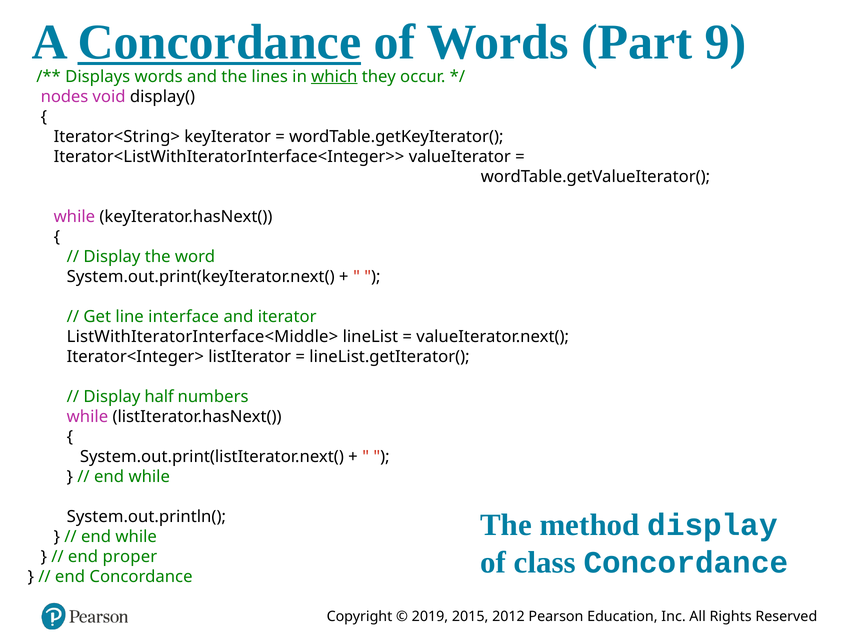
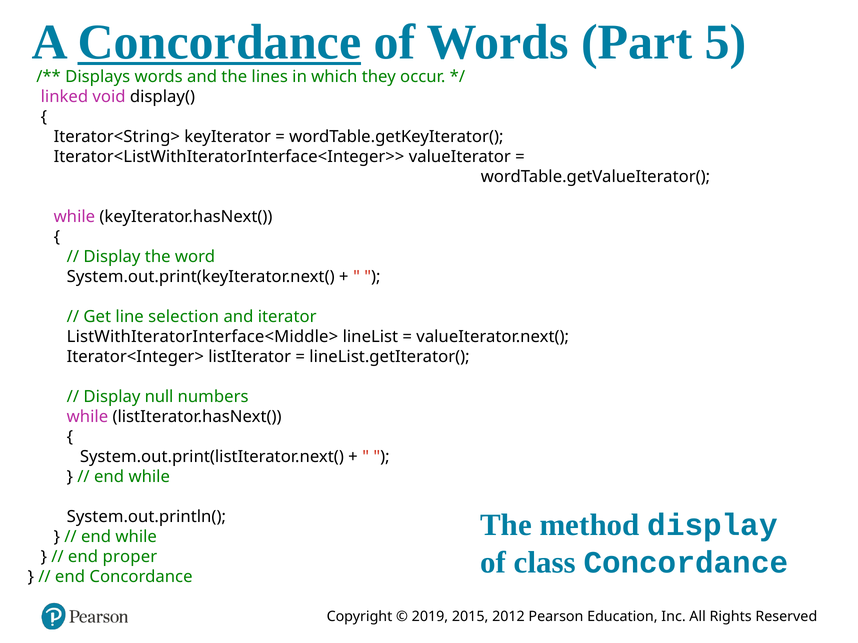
9: 9 -> 5 (726, 42)
which underline: present -> none (334, 77)
nodes: nodes -> linked (64, 97)
interface: interface -> selection (184, 317)
half: half -> null (159, 397)
